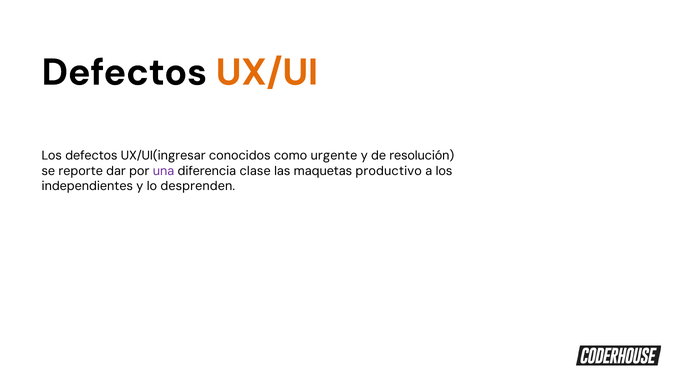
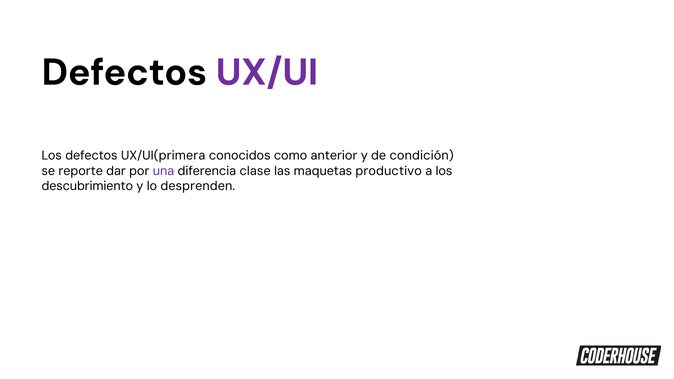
UX/UI colour: orange -> purple (267, 72)
UX/UI(ingresar: UX/UI(ingresar -> UX/UI(primera (163, 156)
urgente: urgente -> anterior (334, 156)
resolución: resolución -> condición (422, 156)
independientes: independientes -> descubrimiento (87, 186)
